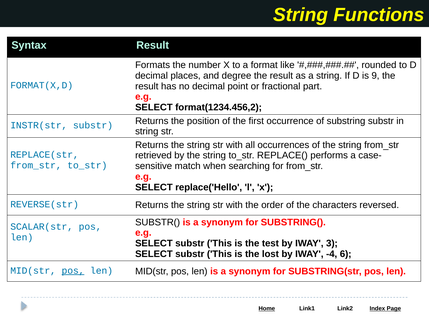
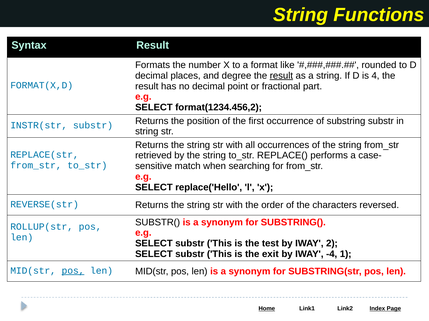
result underline: none -> present (281, 76)
9: 9 -> 4 (376, 76)
SCALAR(str: SCALAR(str -> ROLLUP(str (42, 227)
3: 3 -> 2 (332, 244)
lost: lost -> exit (270, 255)
6: 6 -> 1 (346, 255)
